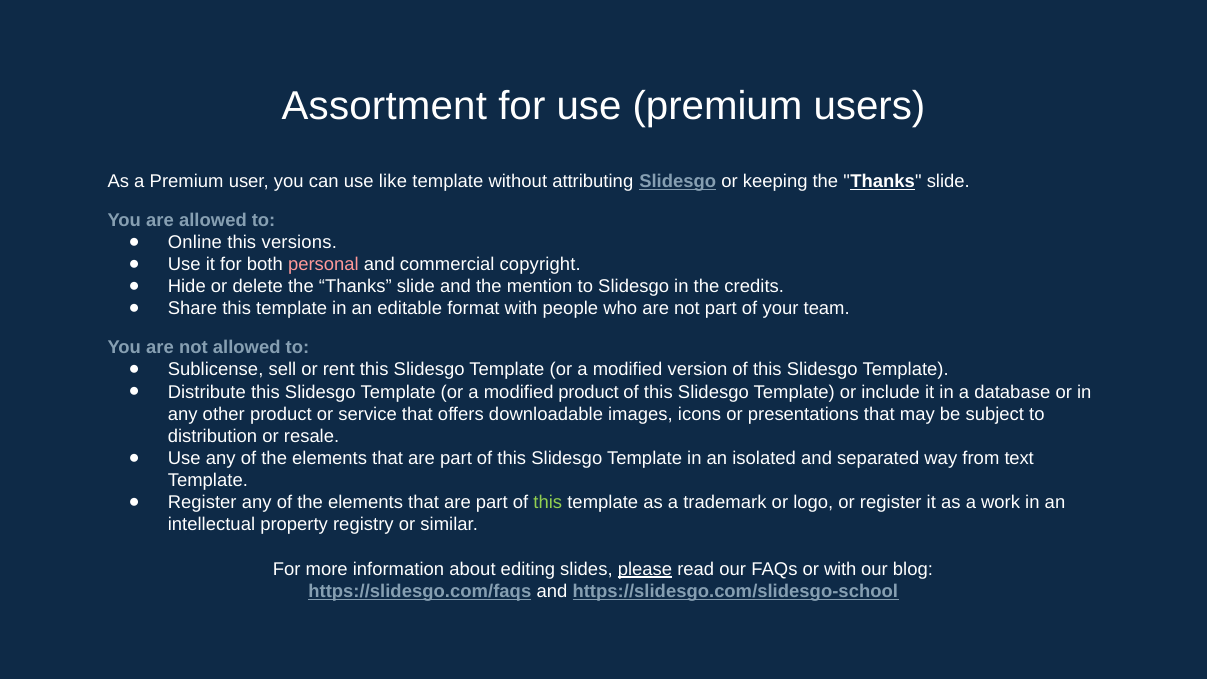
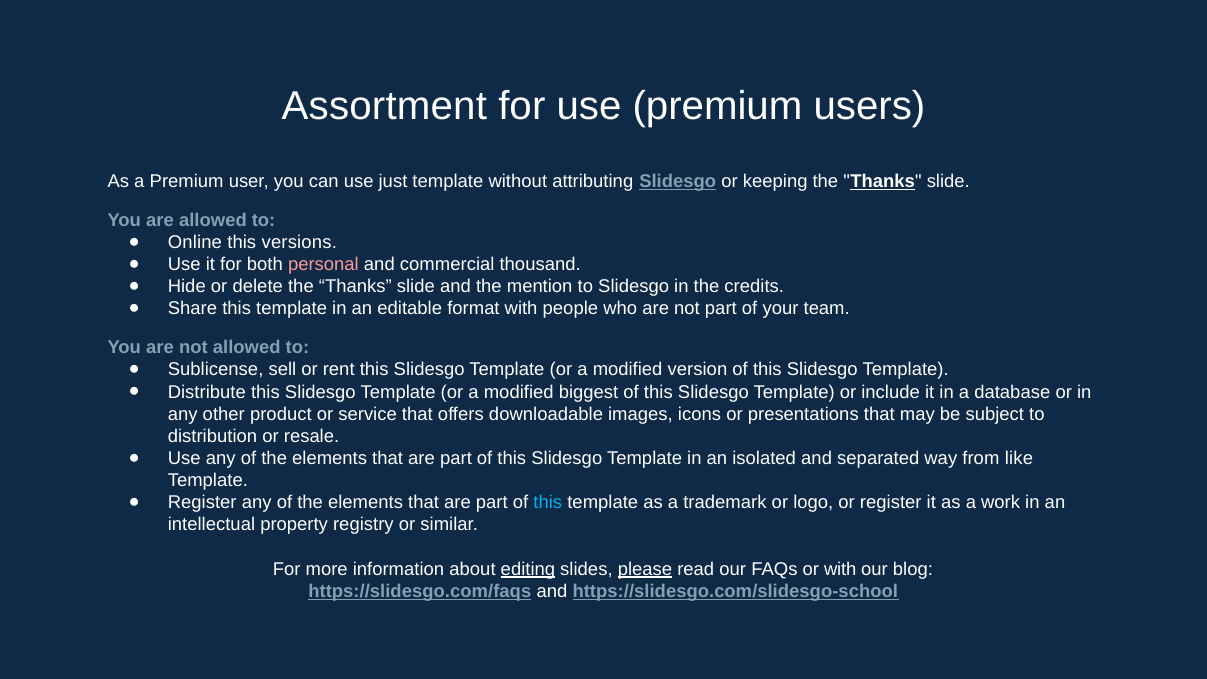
like: like -> just (393, 181)
copyright: copyright -> thousand (540, 264)
modified product: product -> biggest (588, 392)
text: text -> like (1019, 458)
this colour: light green -> light blue (548, 503)
editing underline: none -> present (528, 569)
